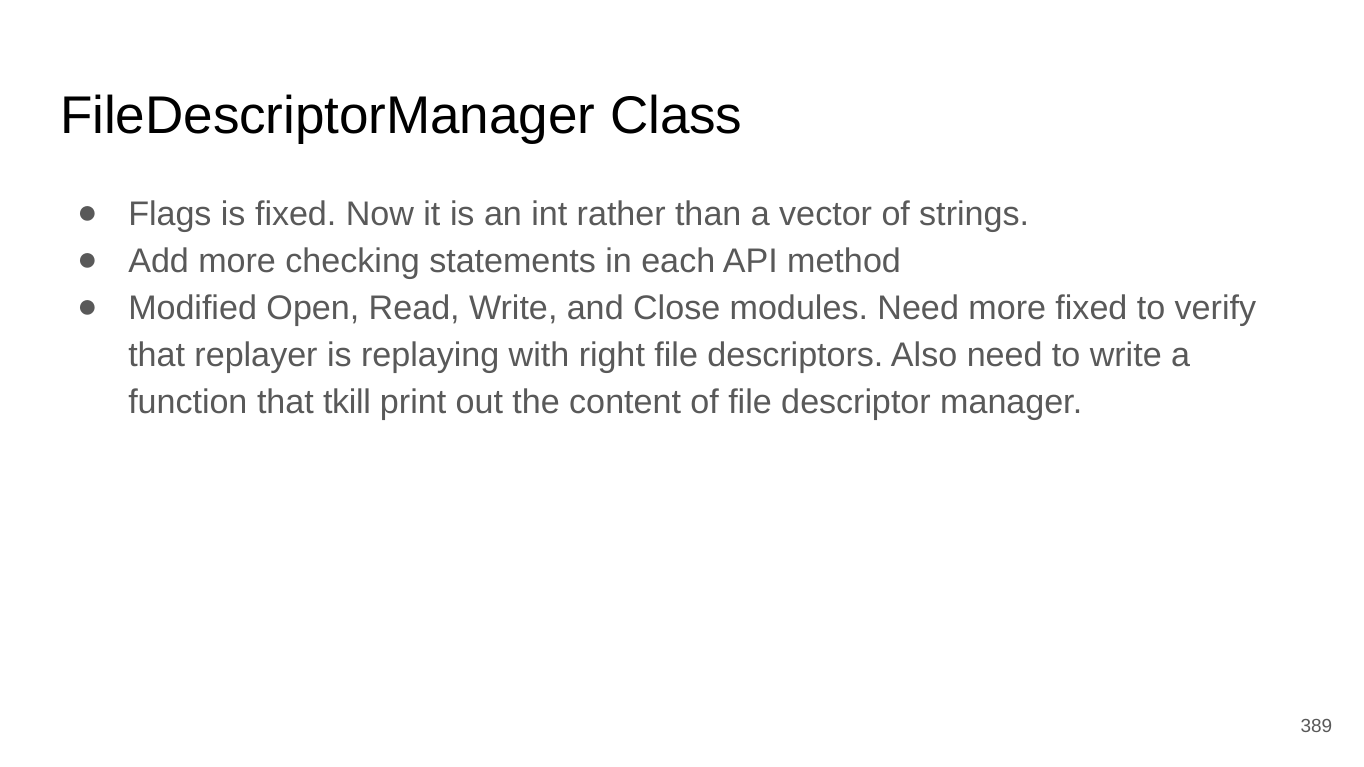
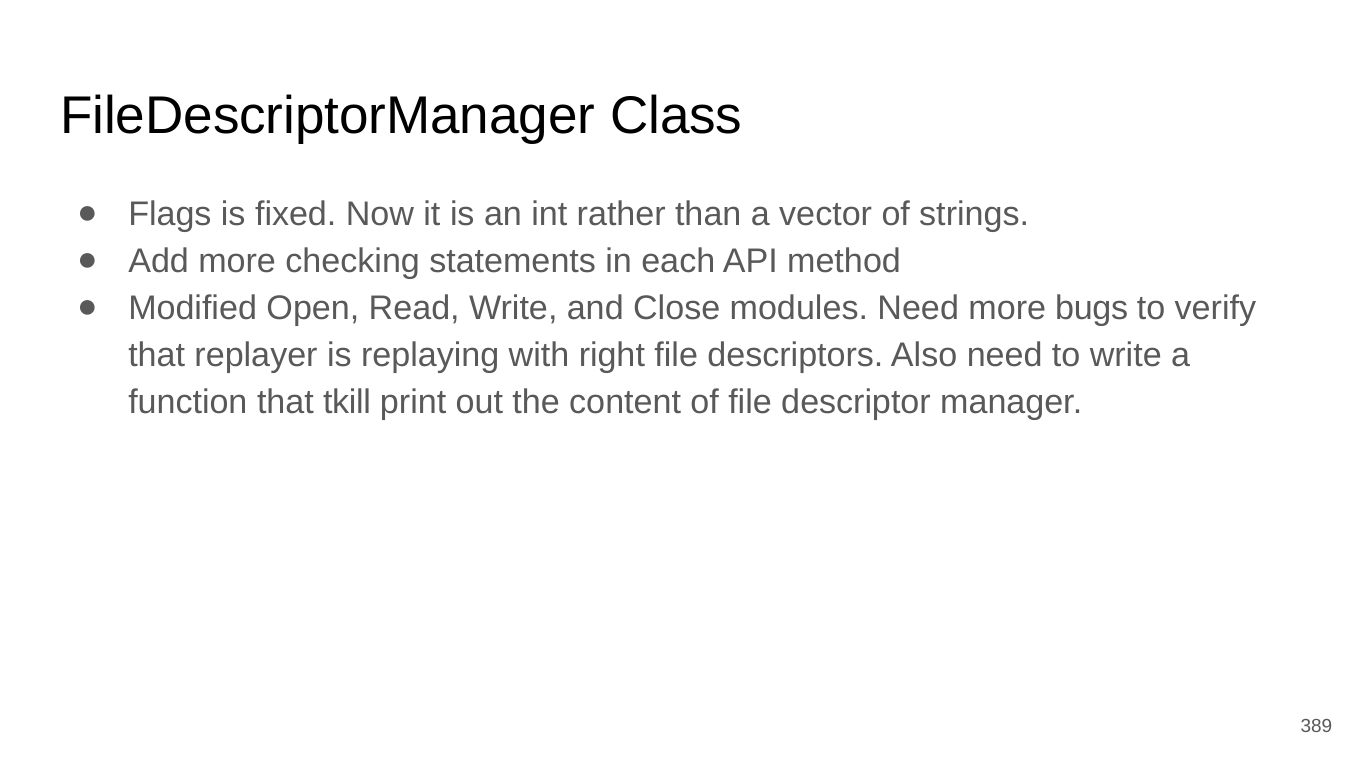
more fixed: fixed -> bugs (1092, 309)
